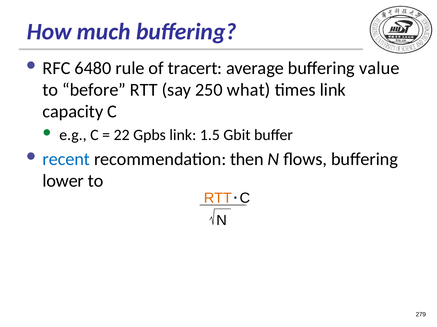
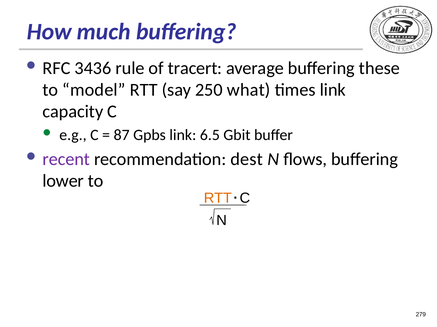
6480: 6480 -> 3436 (93, 68)
value: value -> these (379, 68)
before: before -> model (94, 90)
22: 22 -> 87 (122, 135)
1.5: 1.5 -> 6.5 (210, 135)
recent colour: blue -> purple (66, 159)
then: then -> dest (247, 159)
